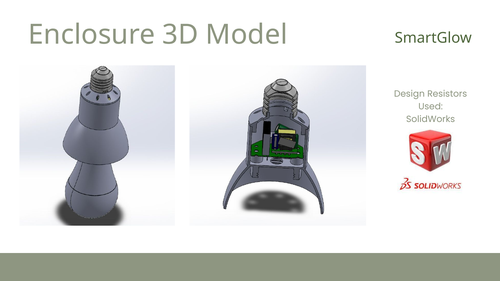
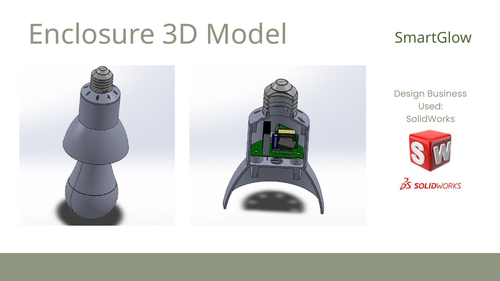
Resistors: Resistors -> Business (447, 94)
